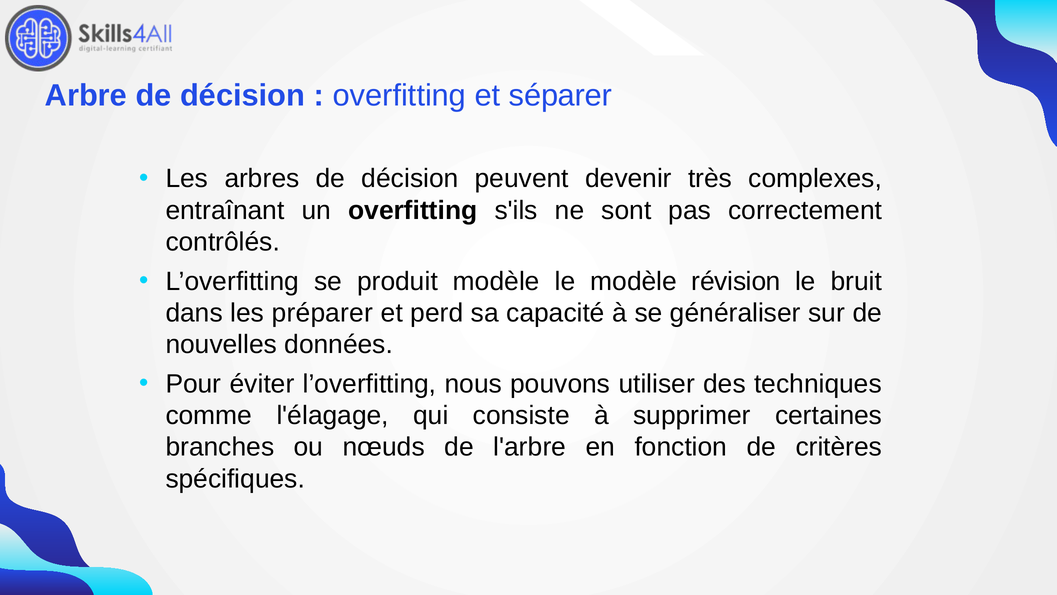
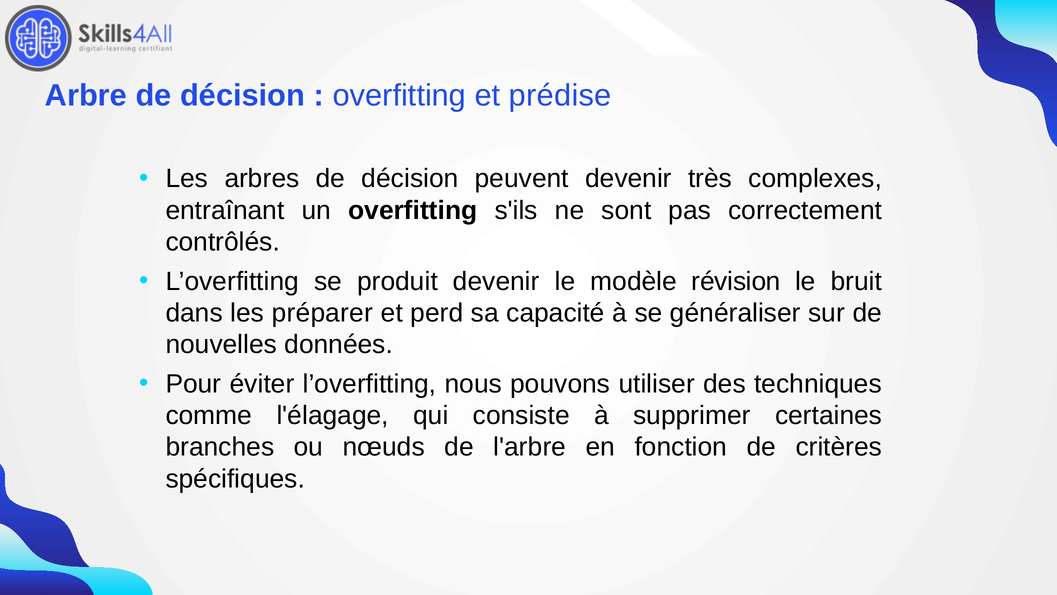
séparer: séparer -> prédise (560, 96)
produit modèle: modèle -> devenir (496, 281)
